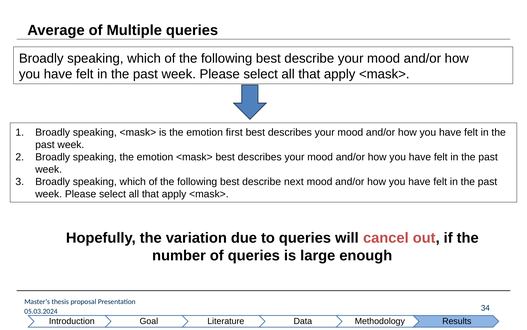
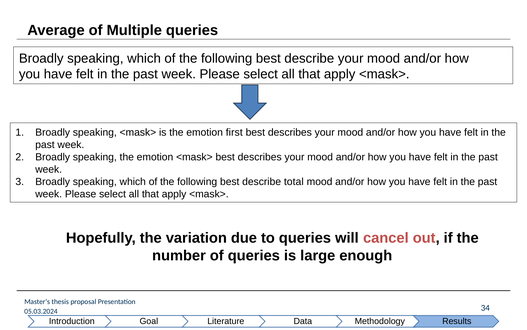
next: next -> total (294, 181)
